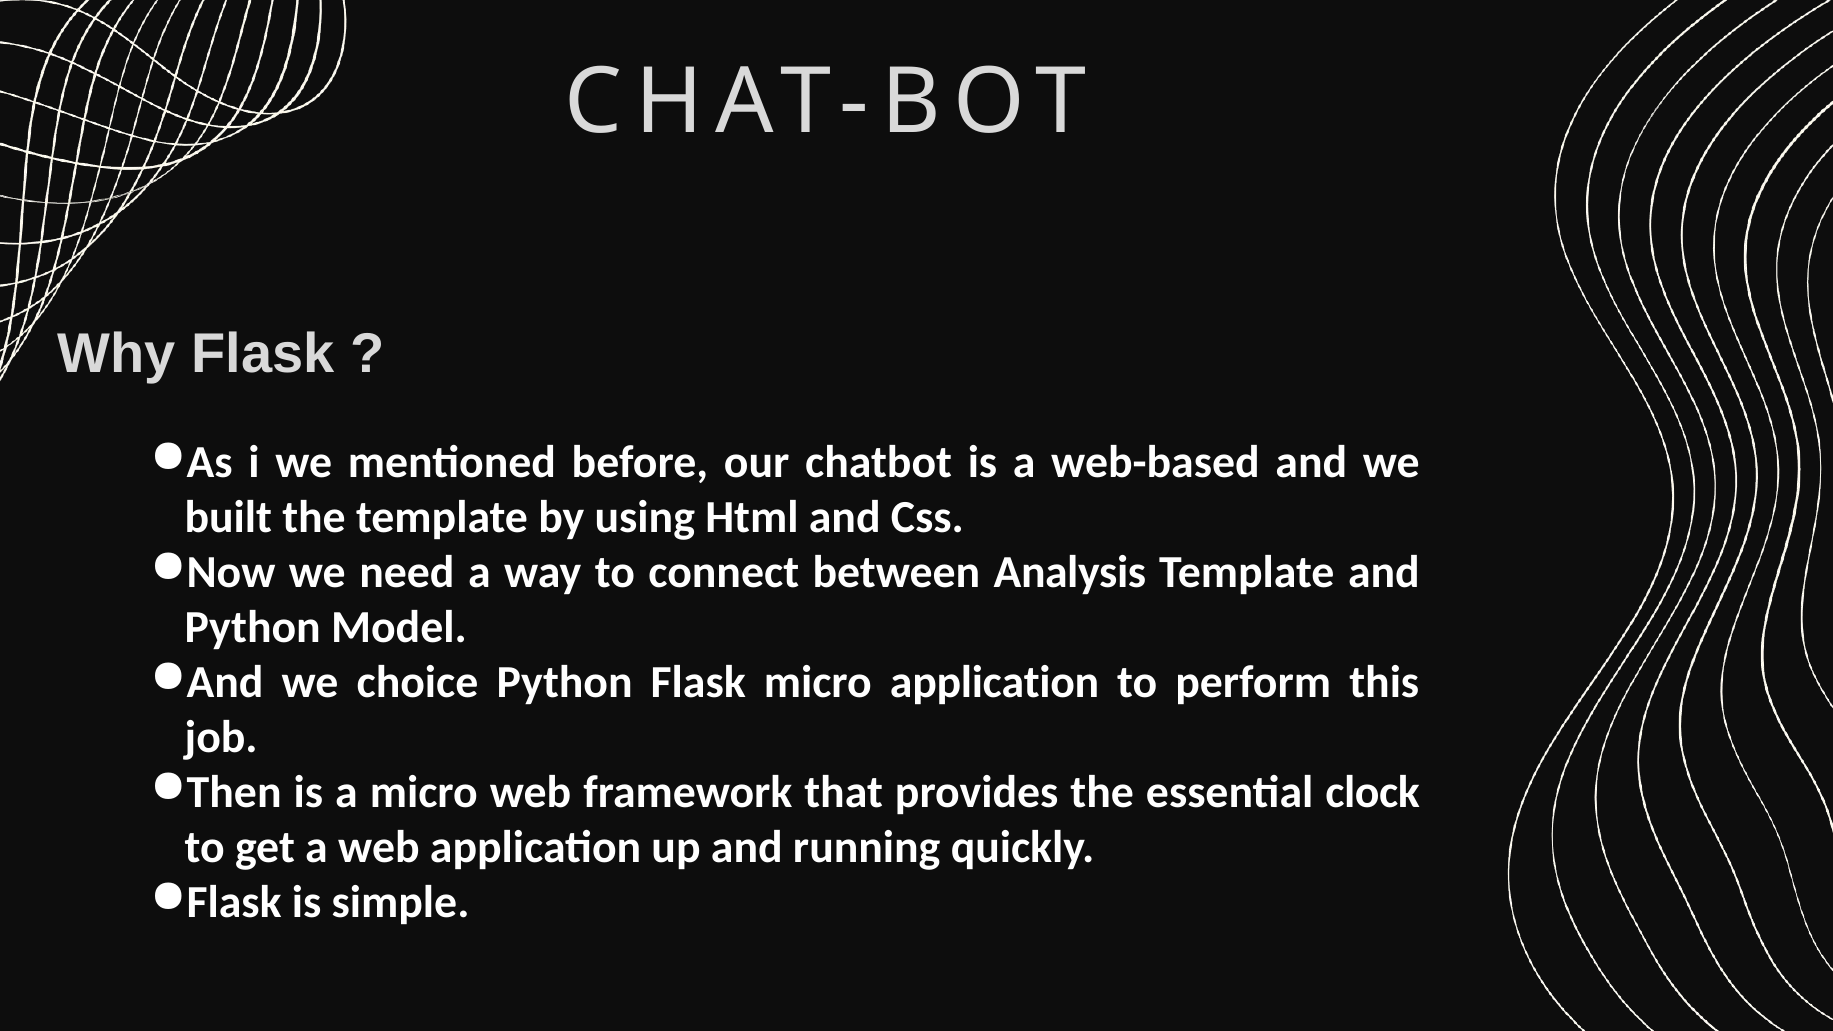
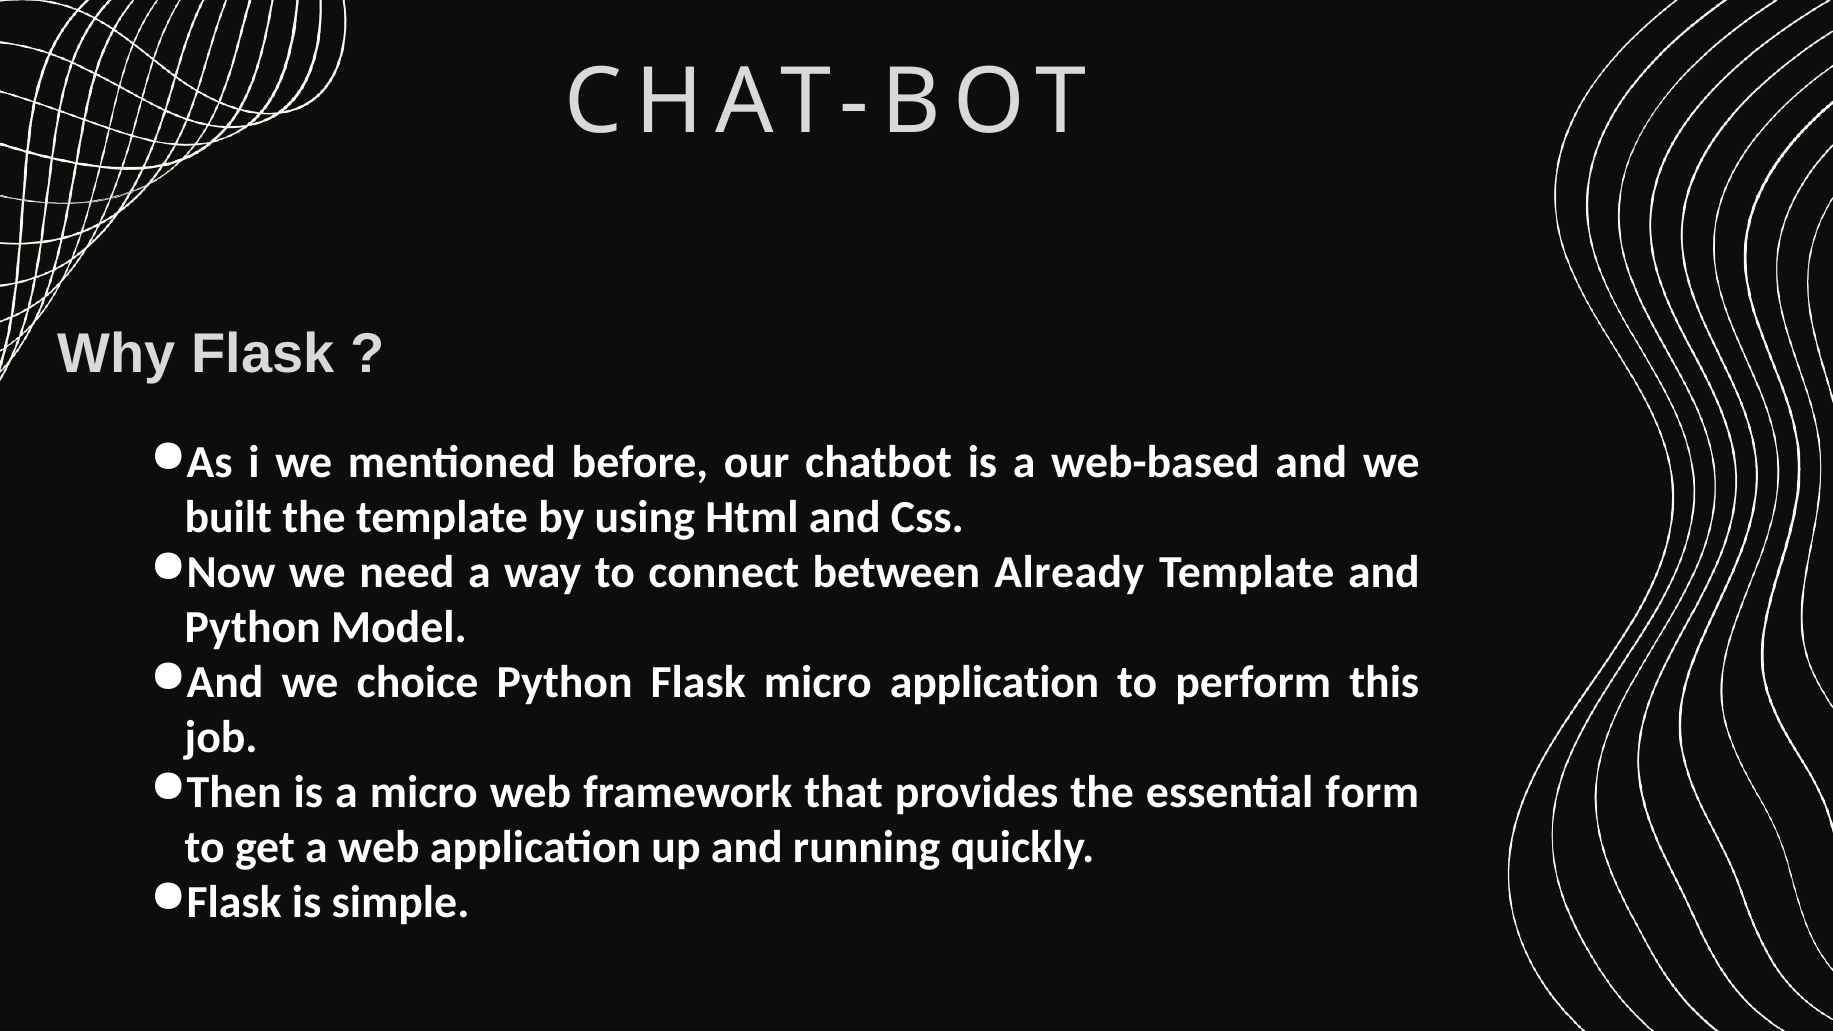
Analysis: Analysis -> Already (1069, 572)
clock: clock -> form (1372, 792)
